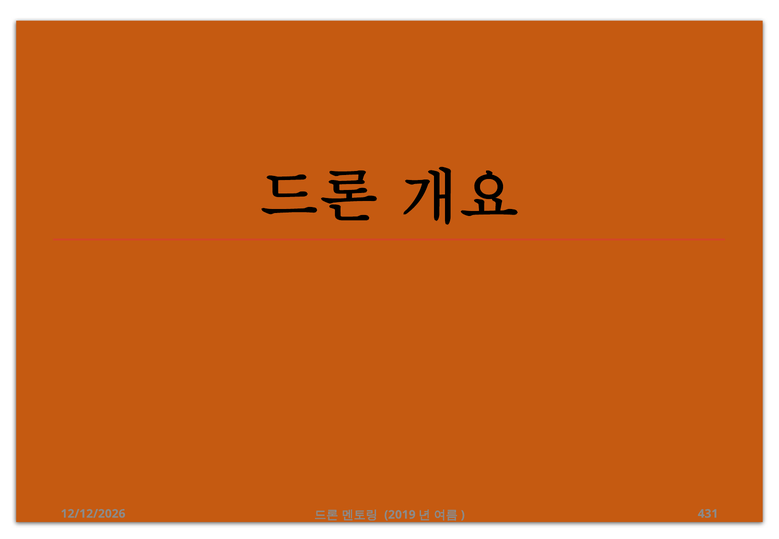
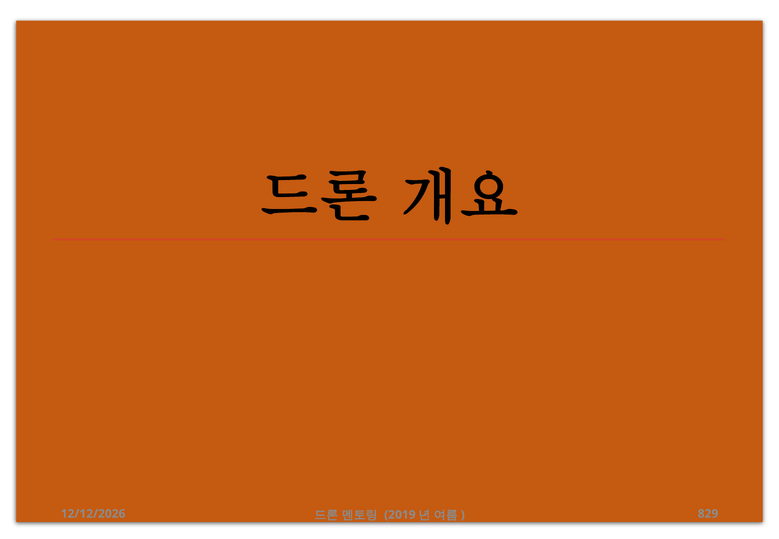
431: 431 -> 829 (708, 514)
